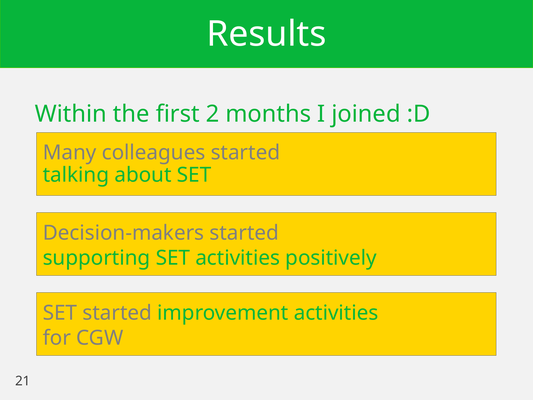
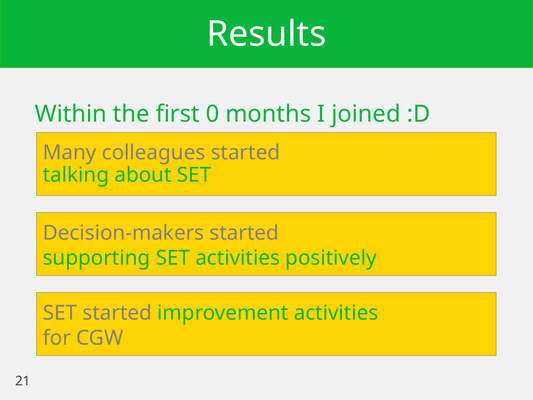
2: 2 -> 0 (213, 114)
